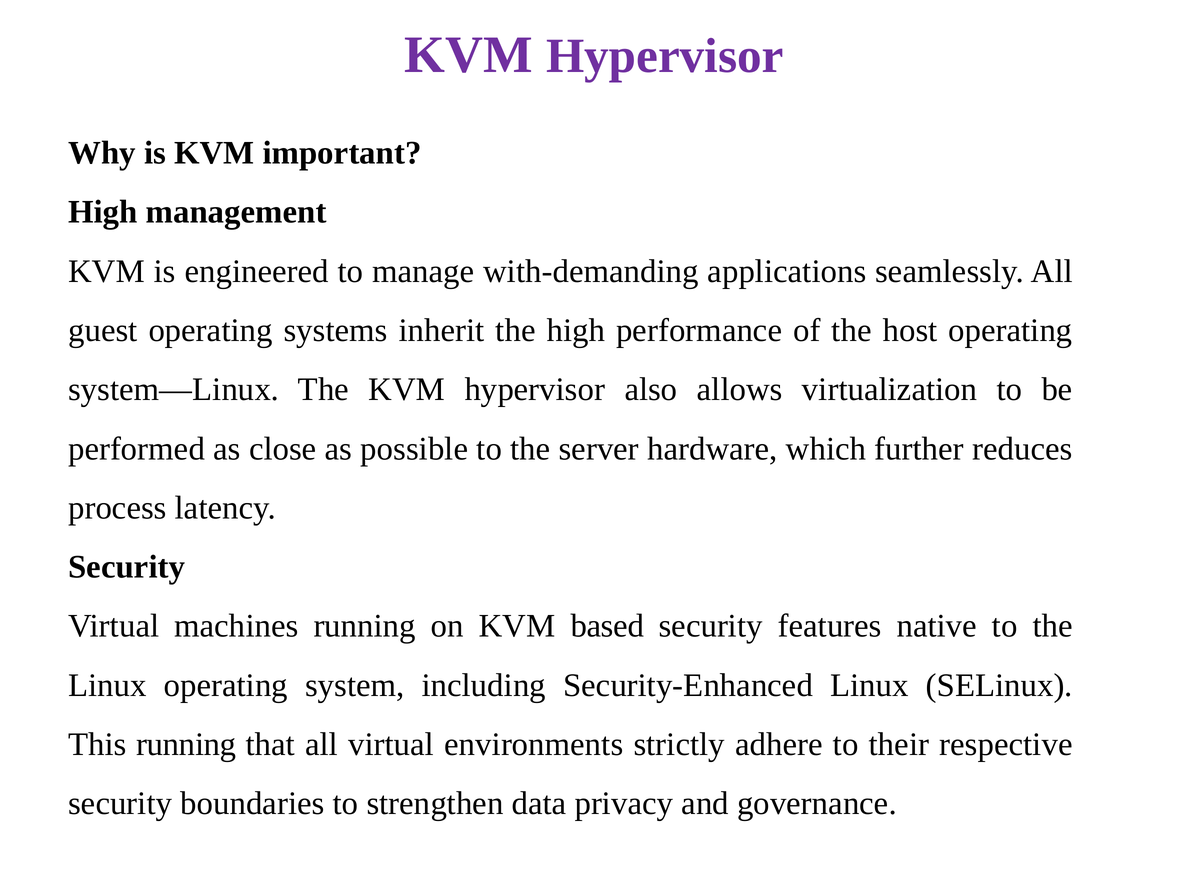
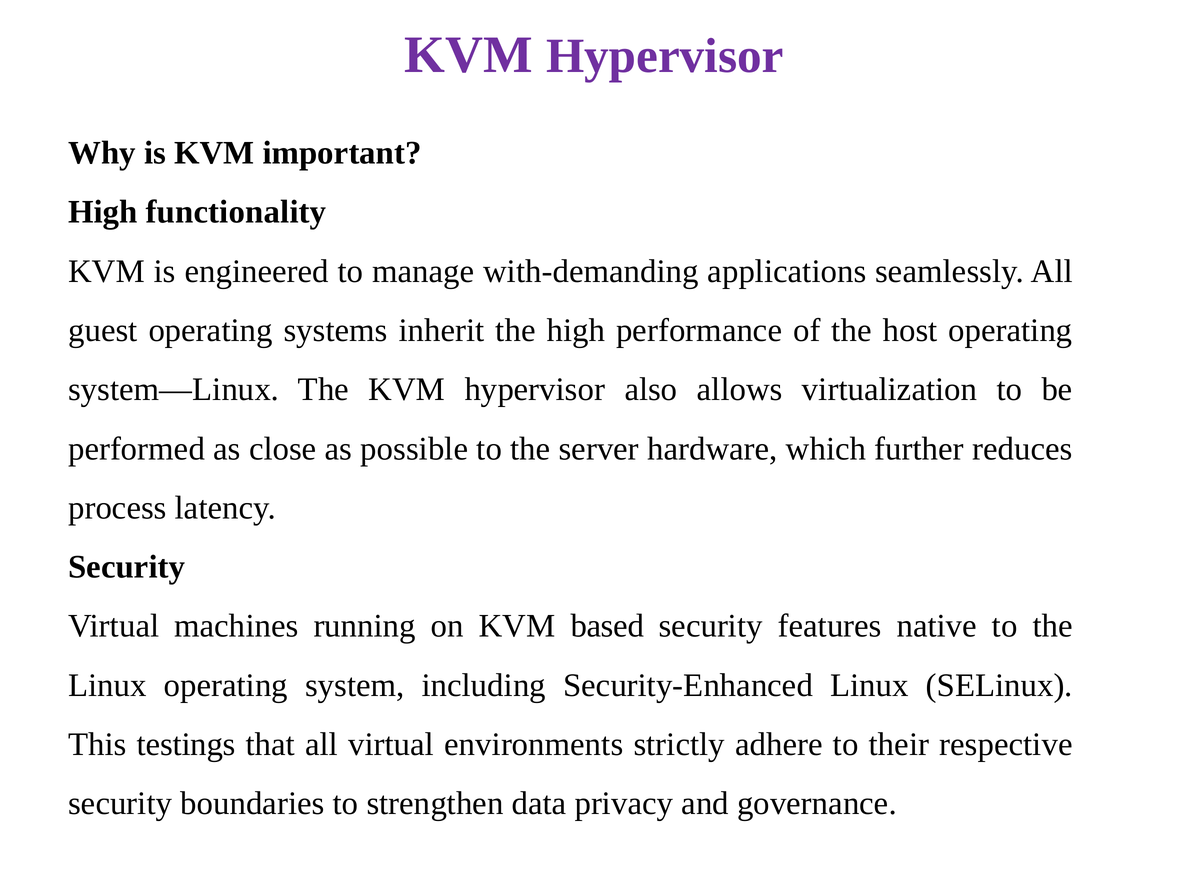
management: management -> functionality (236, 212)
This running: running -> testings (186, 744)
